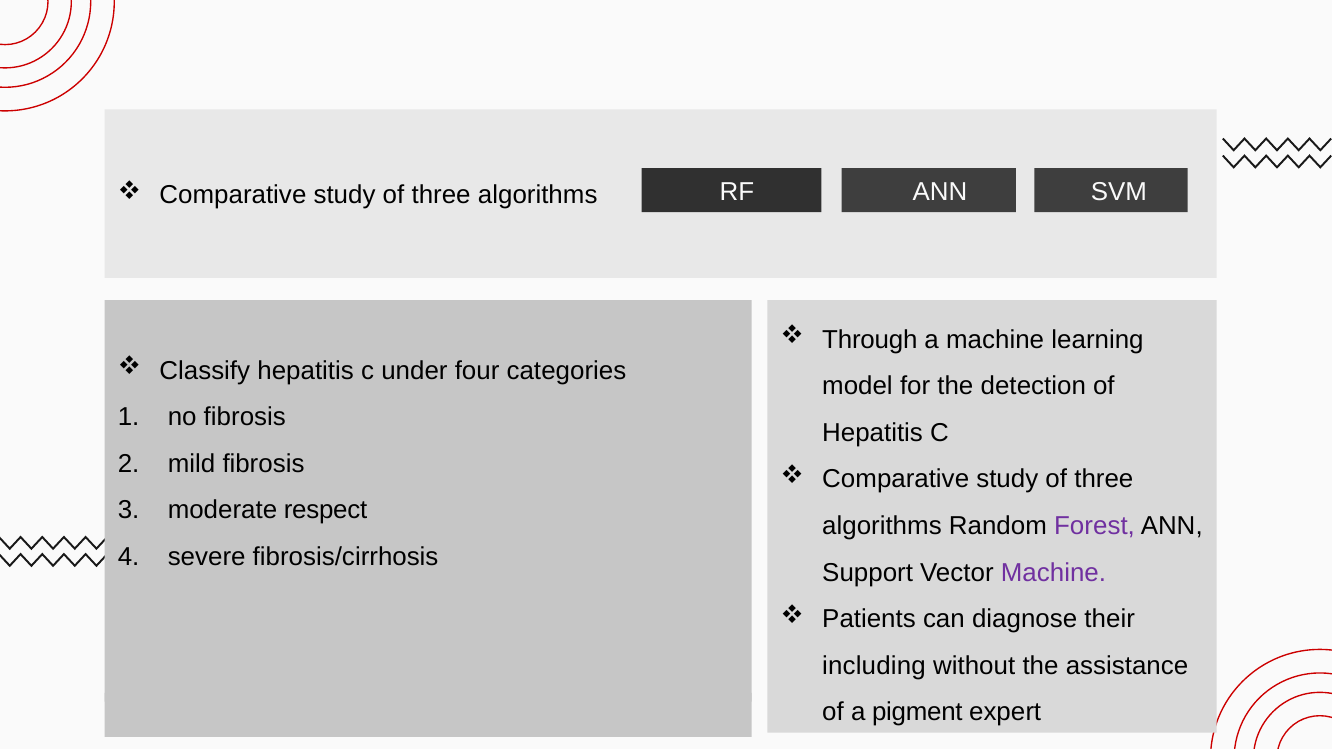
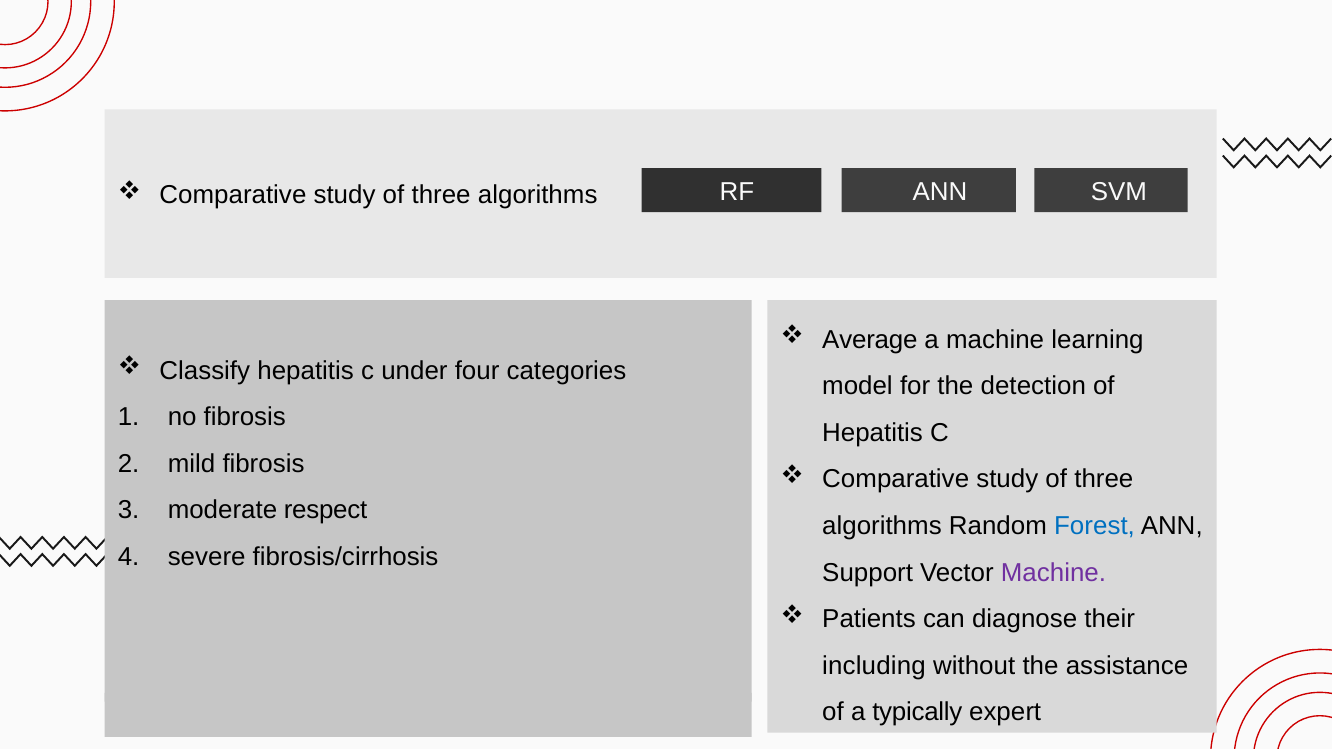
Through: Through -> Average (870, 340)
Forest colour: purple -> blue (1095, 526)
pigment: pigment -> typically (917, 713)
